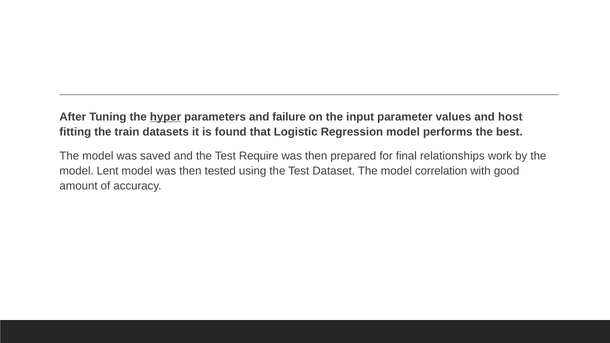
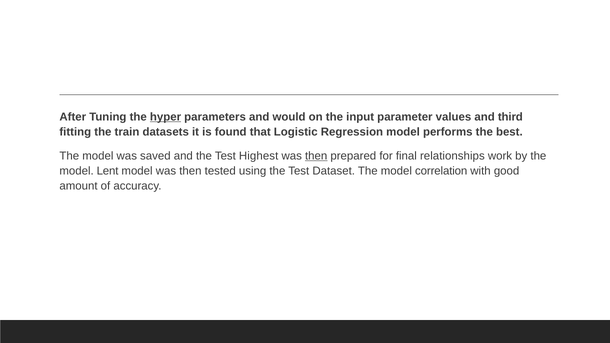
failure: failure -> would (289, 117)
host: host -> third (510, 117)
Require: Require -> Highest (259, 156)
then underline: none -> present (316, 156)
